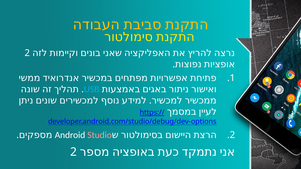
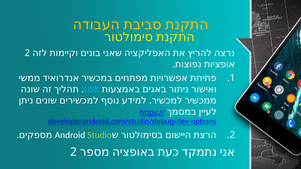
Studio colour: pink -> light green (100, 135)
